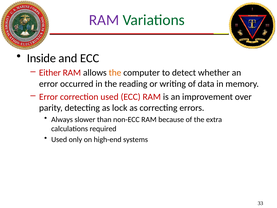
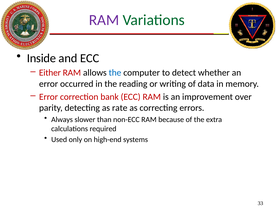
the colour: orange -> blue (115, 73)
correction used: used -> bank (110, 97)
lock: lock -> rate (120, 108)
